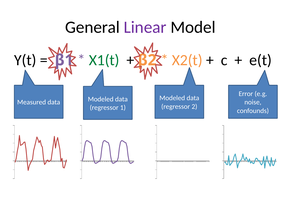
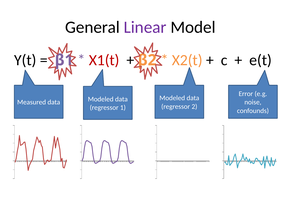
X1(t colour: green -> red (104, 60)
